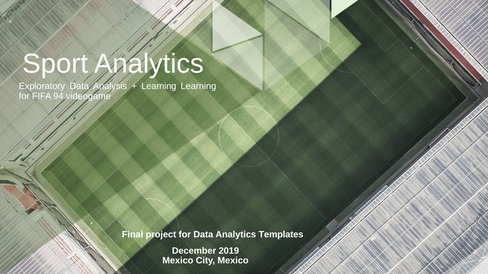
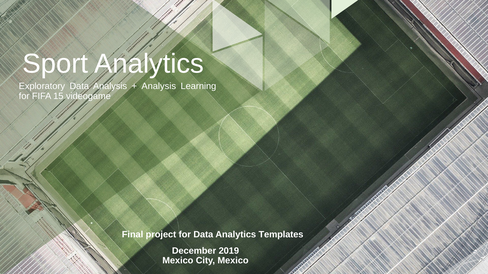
Learning: Learning -> Analysis (159, 86)
94: 94 -> 15 (58, 96)
